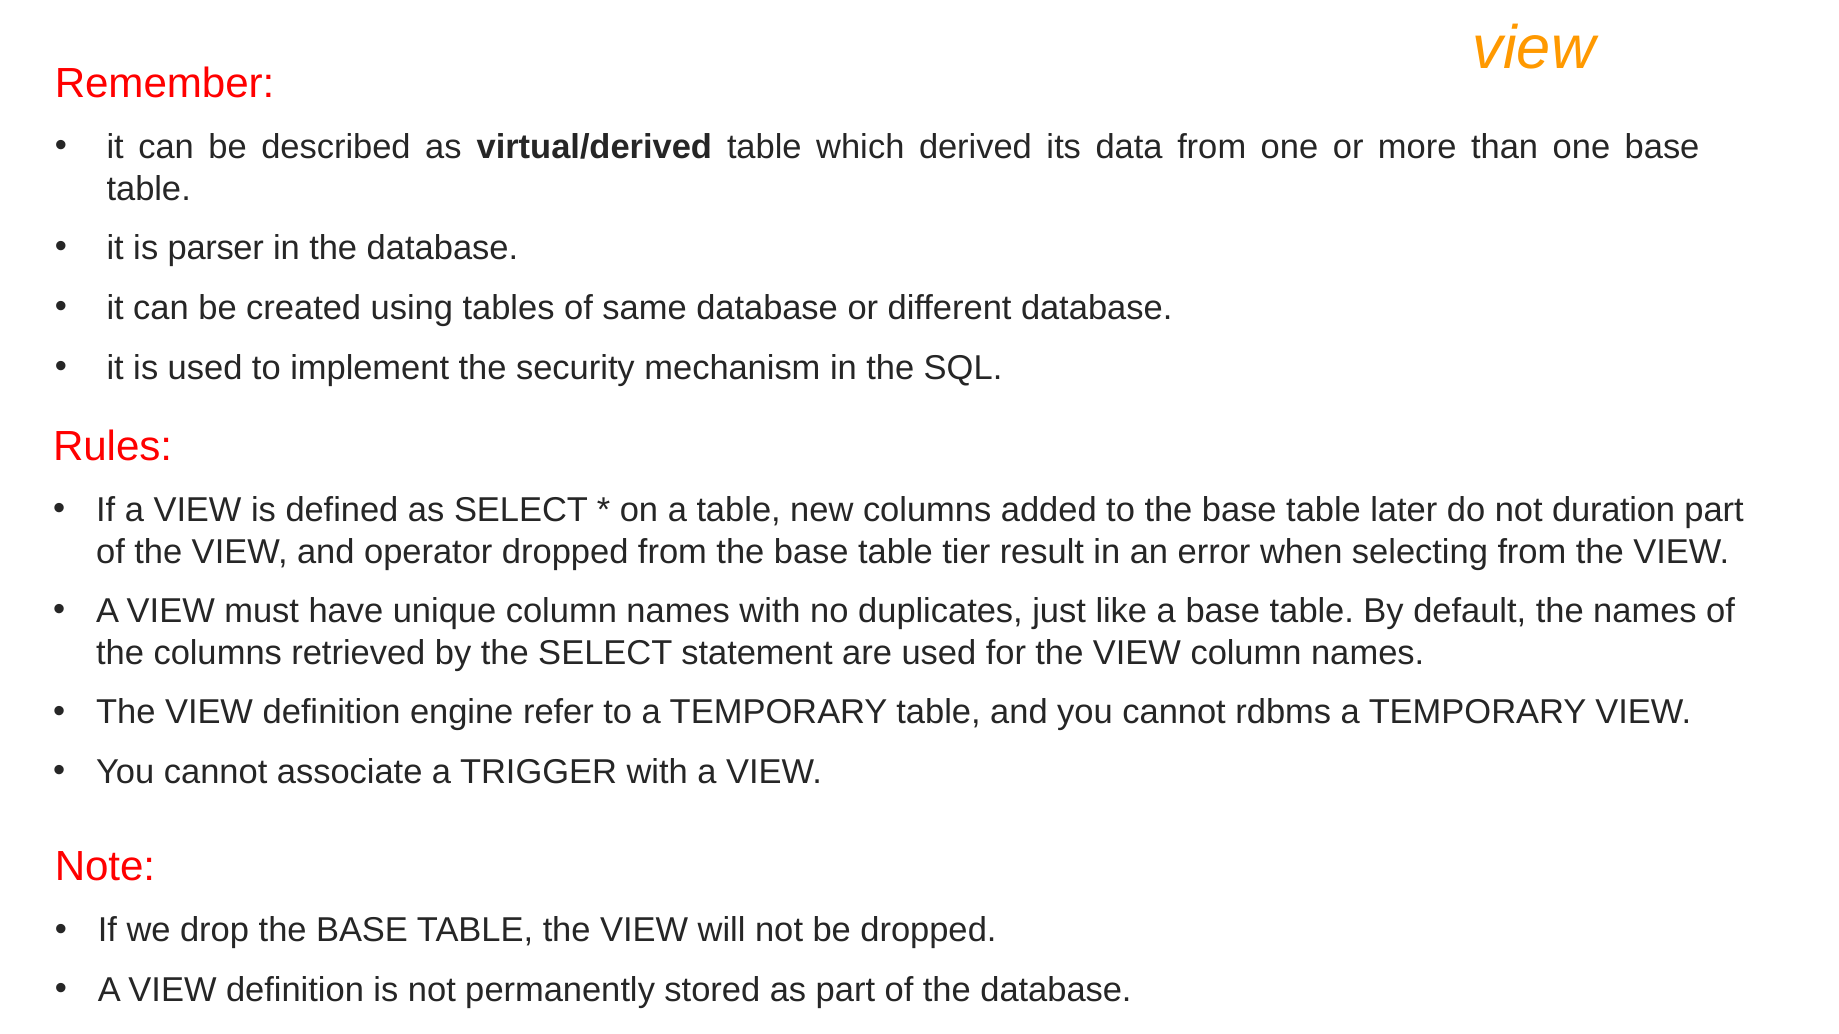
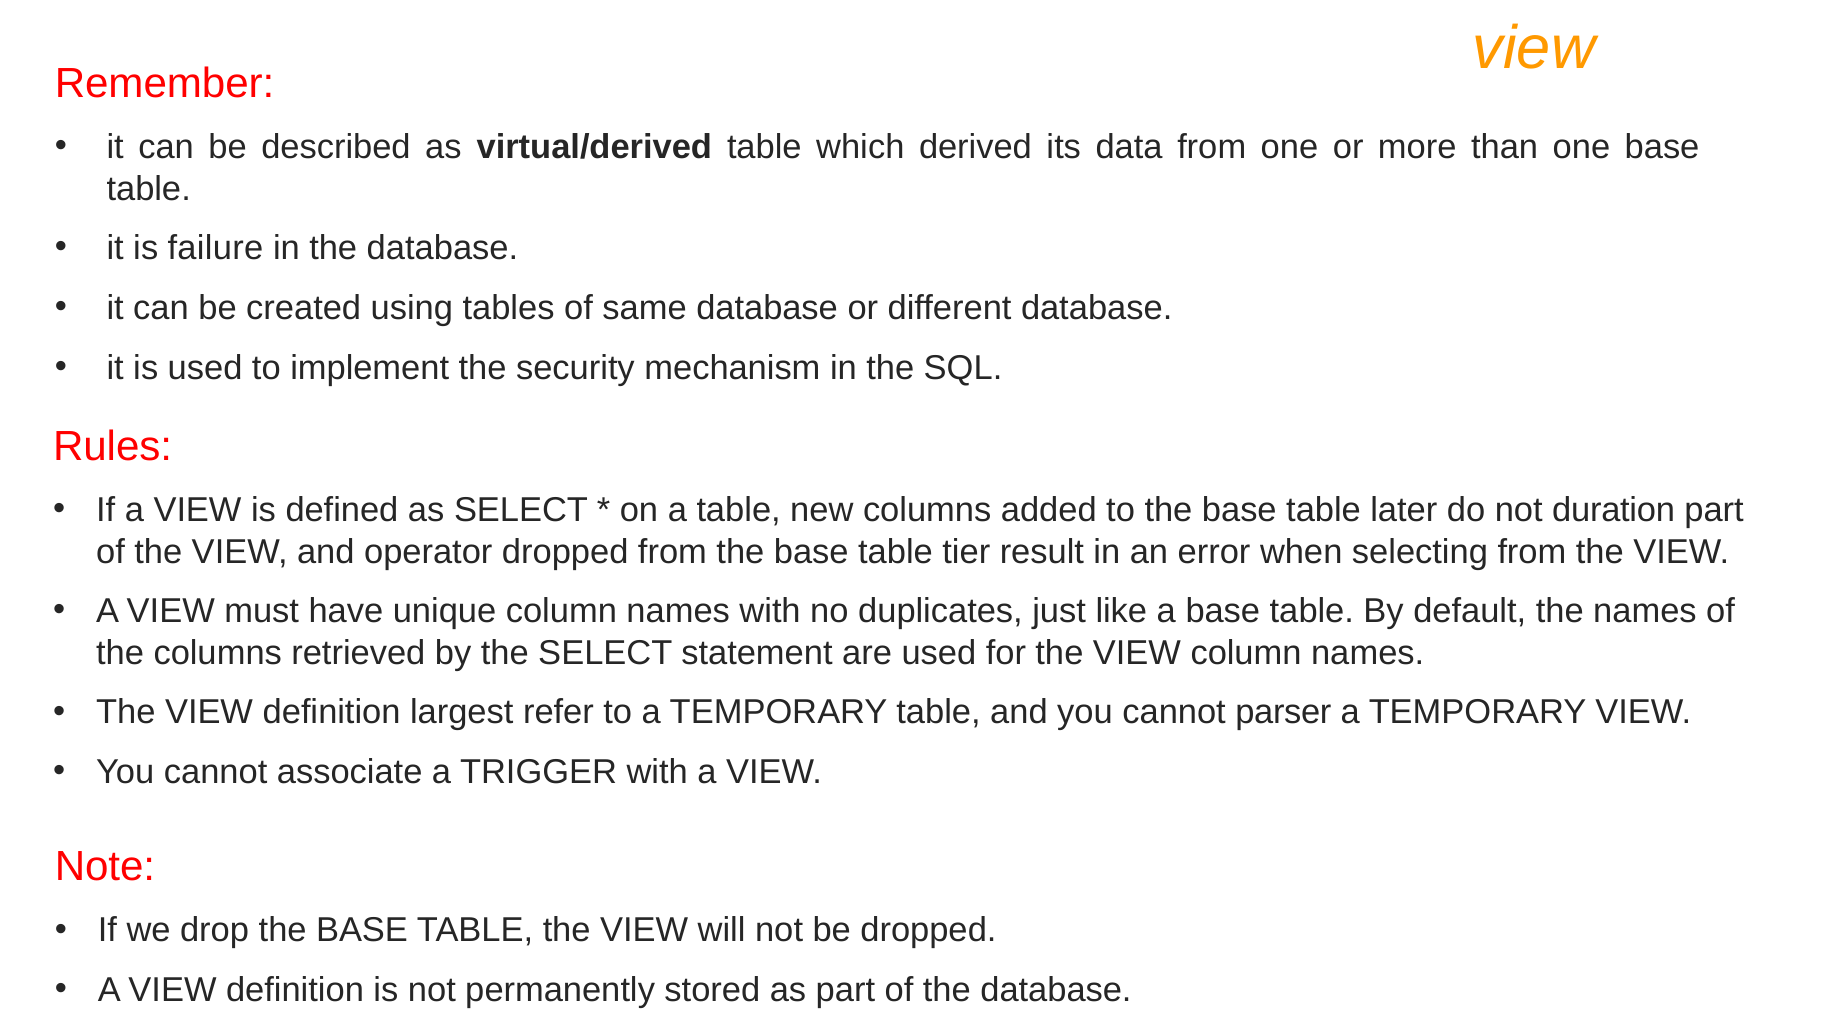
parser: parser -> failure (215, 249)
engine: engine -> largest (462, 713)
rdbms: rdbms -> parser (1283, 713)
